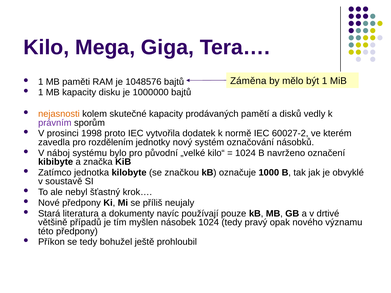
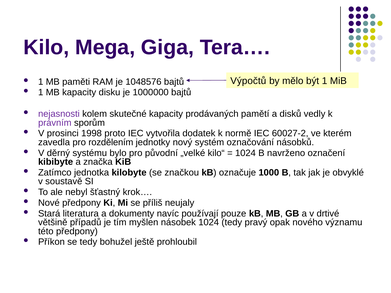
Záměna: Záměna -> Výpočtů (248, 81)
nejasnosti colour: orange -> purple (59, 114)
náboj: náboj -> děrný (58, 153)
